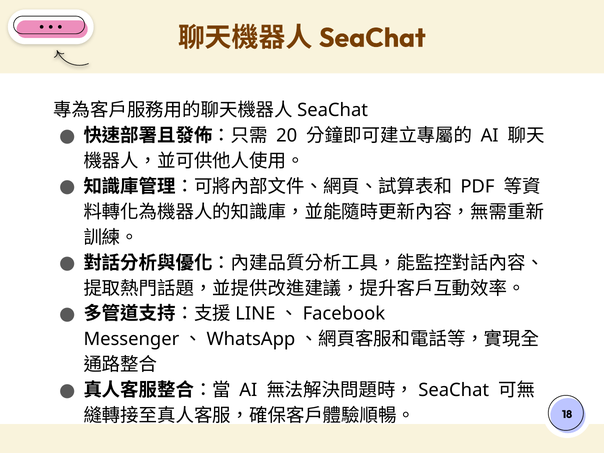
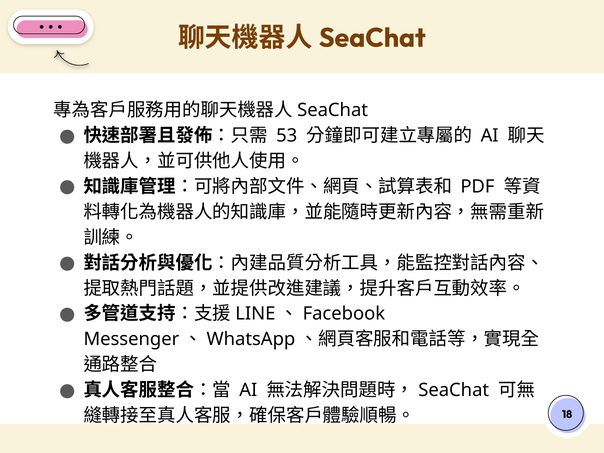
20: 20 -> 53 (287, 136)
